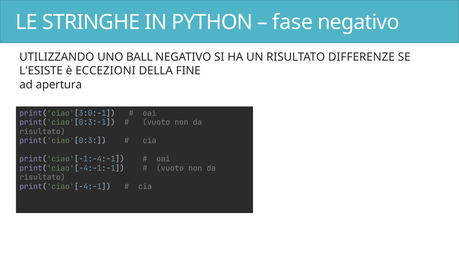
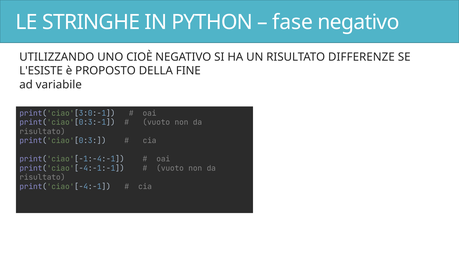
BALL: BALL -> CIOÈ (139, 57)
ECCEZIONI: ECCEZIONI -> PROPOSTO (106, 71)
apertura: apertura -> variabile (59, 85)
